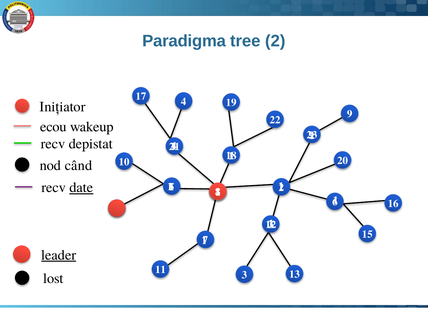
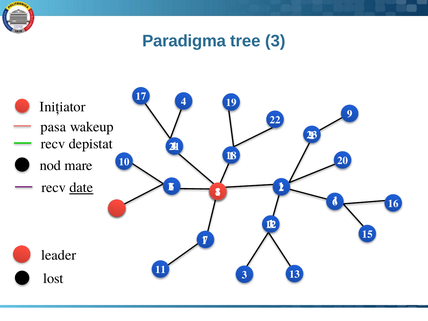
tree 2: 2 -> 3 (275, 41)
ecou: ecou -> pasa (53, 127)
când: când -> mare (79, 165)
leader underline: present -> none (59, 255)
